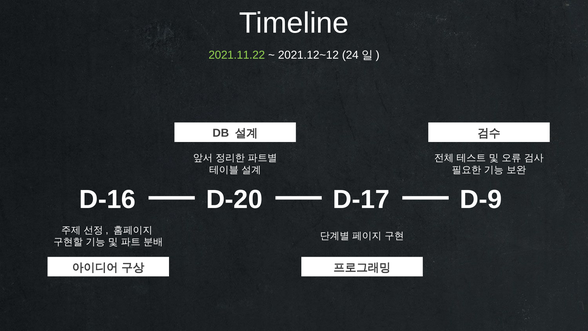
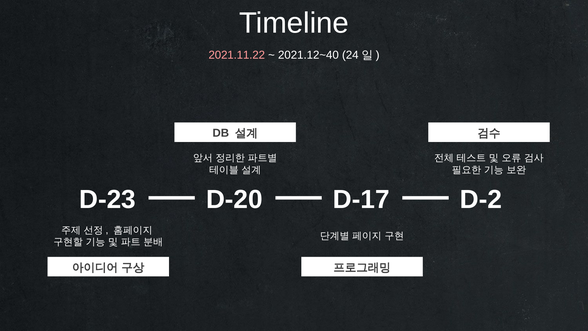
2021.11.22 colour: light green -> pink (237, 55)
2021.12~12: 2021.12~12 -> 2021.12~40 (308, 55)
D-16: D-16 -> D-23 (107, 200)
D-9: D-9 -> D-2 (481, 200)
